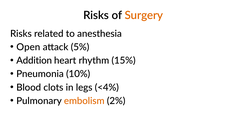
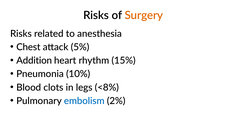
Open: Open -> Chest (28, 47)
<4%: <4% -> <8% (107, 87)
embolism colour: orange -> blue (84, 101)
